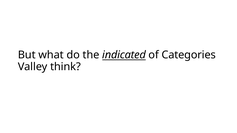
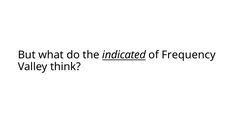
Categories: Categories -> Frequency (189, 55)
